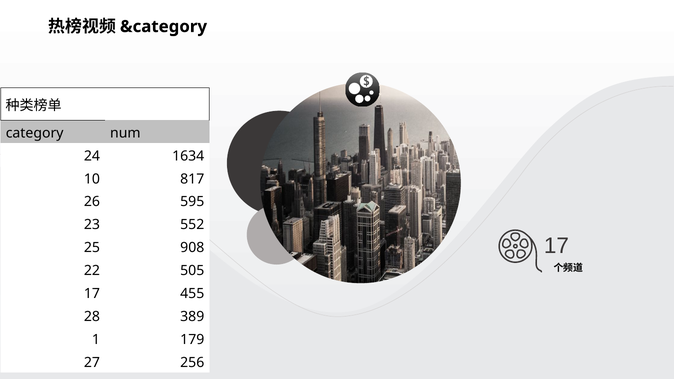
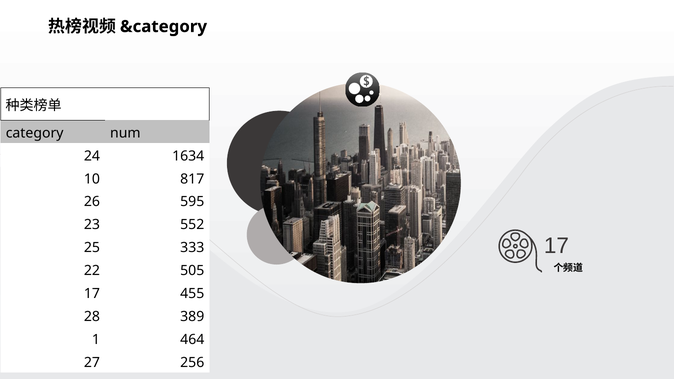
908: 908 -> 333 (192, 248)
179: 179 -> 464 (192, 340)
